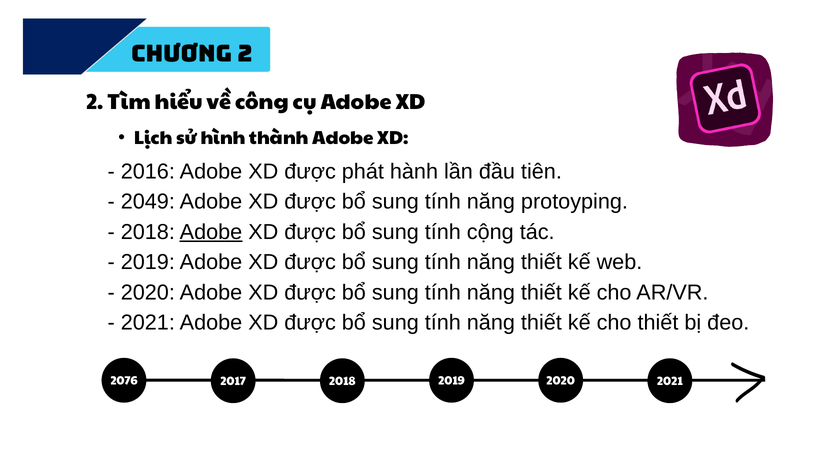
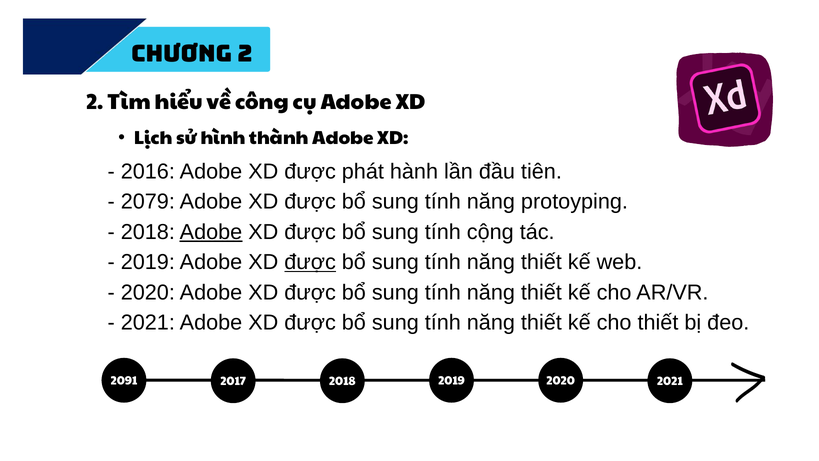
2049: 2049 -> 2079 (148, 202)
được underline: none -> present (310, 262)
2076: 2076 -> 2091 (124, 381)
